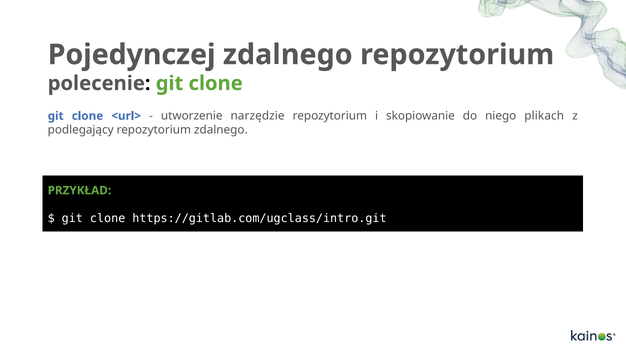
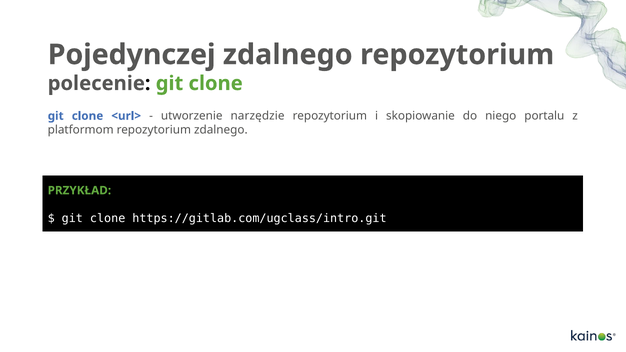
plikach: plikach -> portalu (544, 116)
podlegający: podlegający -> platformom (81, 130)
